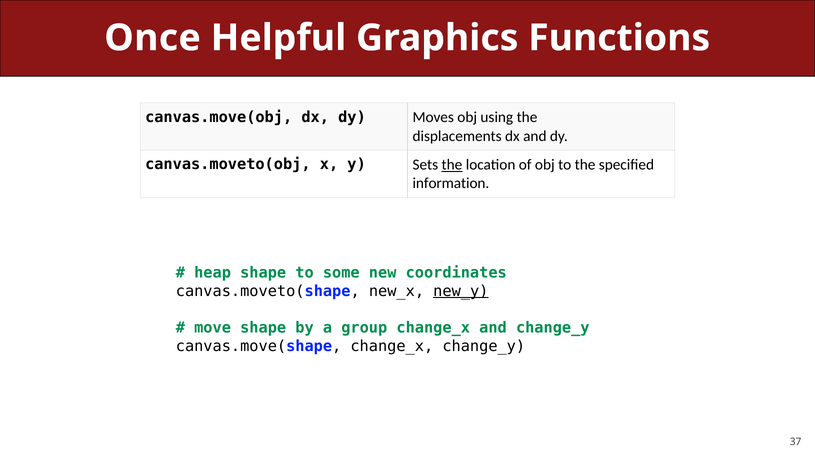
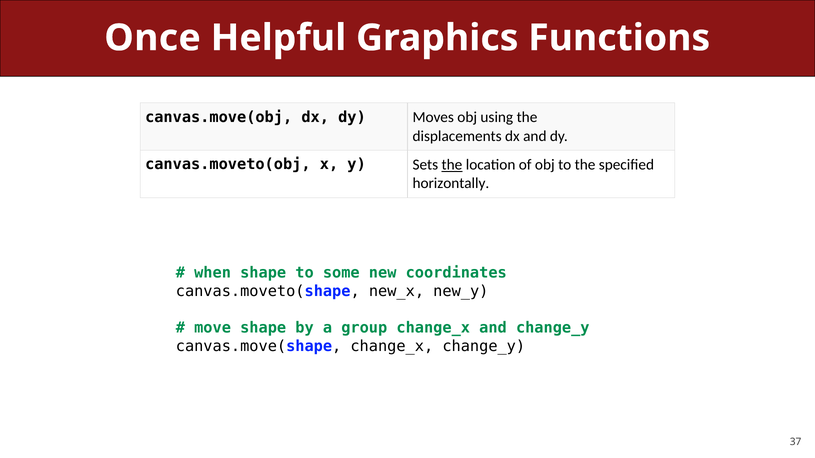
information: information -> horizontally (451, 184)
heap: heap -> when (213, 273)
new_y underline: present -> none (461, 291)
